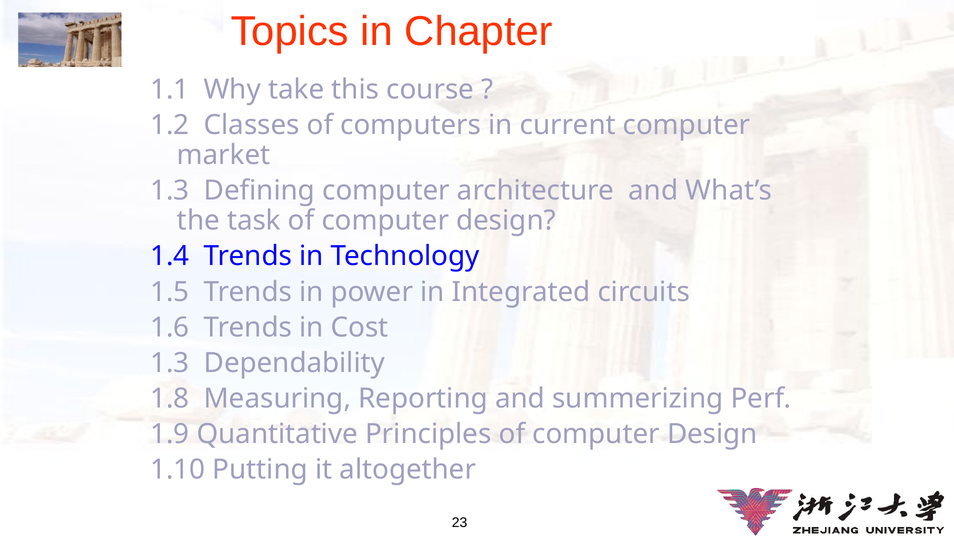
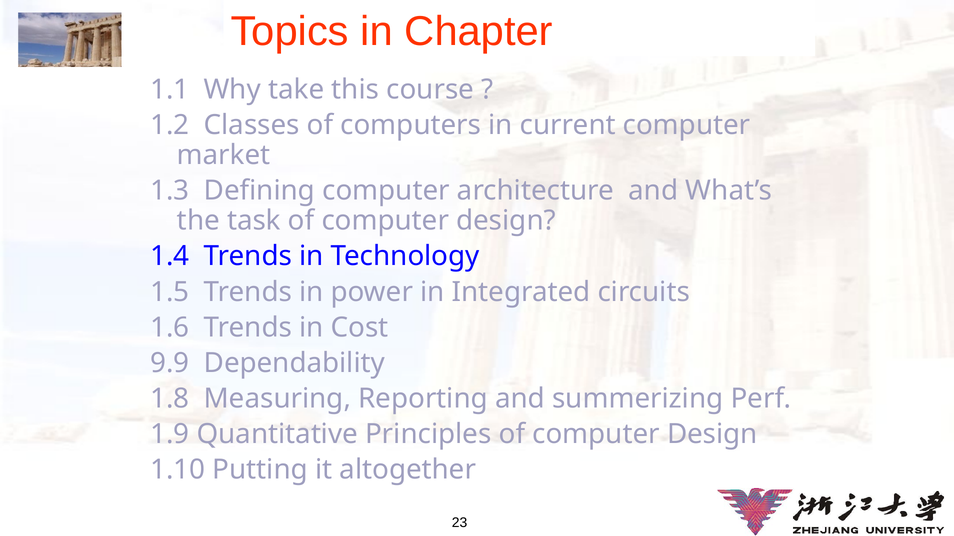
1.3: 1.3 -> 9.9 (170, 363)
